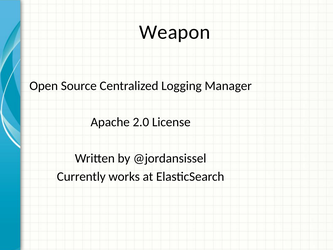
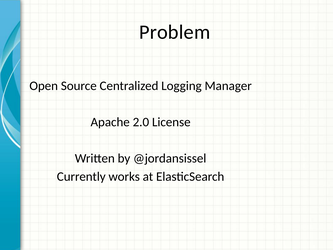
Weapon: Weapon -> Problem (175, 32)
